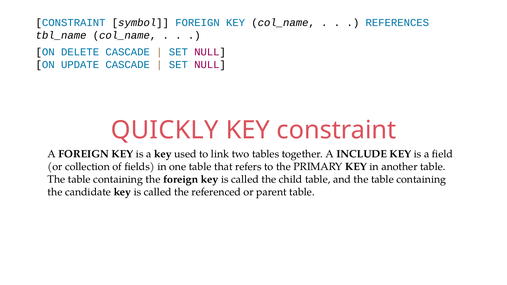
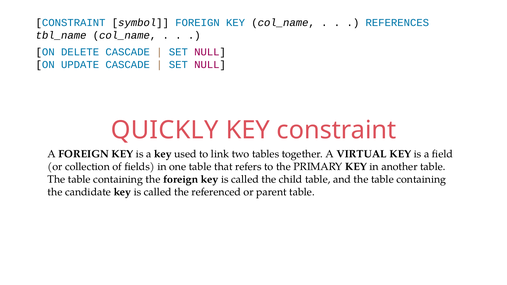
INCLUDE: INCLUDE -> VIRTUAL (362, 154)
